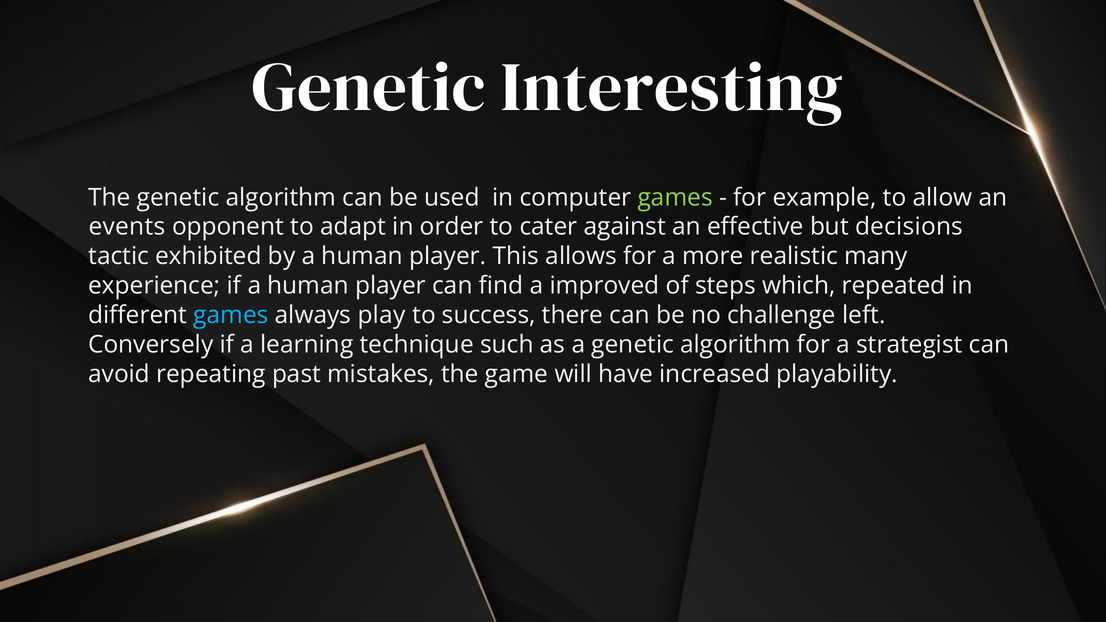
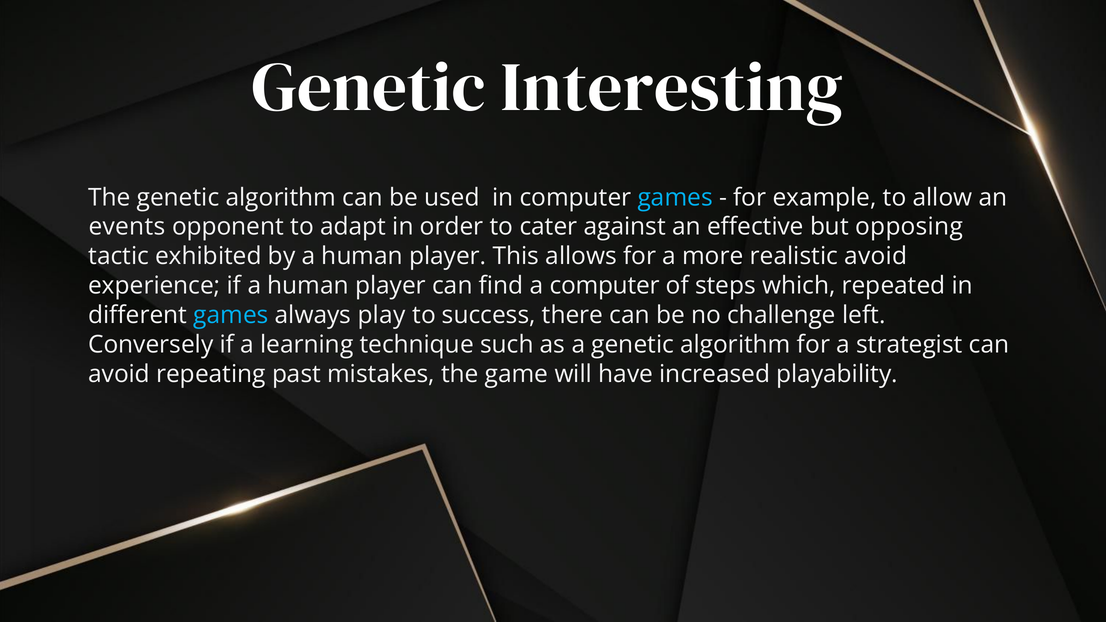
games colour: light green -> light blue (675, 197)
decisions: decisions -> opposing (909, 227)
realistic many: many -> avoid (876, 256)
a improved: improved -> computer (605, 286)
